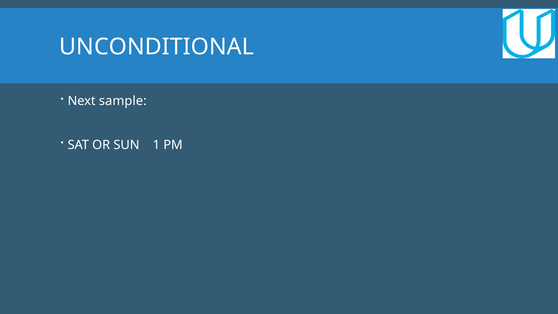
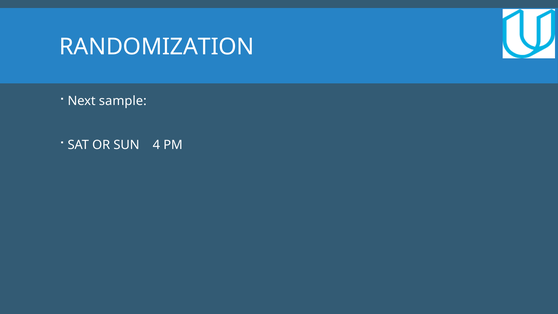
UNCONDITIONAL: UNCONDITIONAL -> RANDOMIZATION (157, 47)
1: 1 -> 4 (156, 145)
